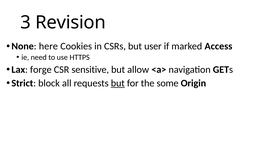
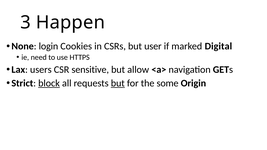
Revision: Revision -> Happen (70, 22)
here: here -> login (48, 46)
Access: Access -> Digital (218, 46)
forge: forge -> users (41, 70)
block underline: none -> present (49, 83)
